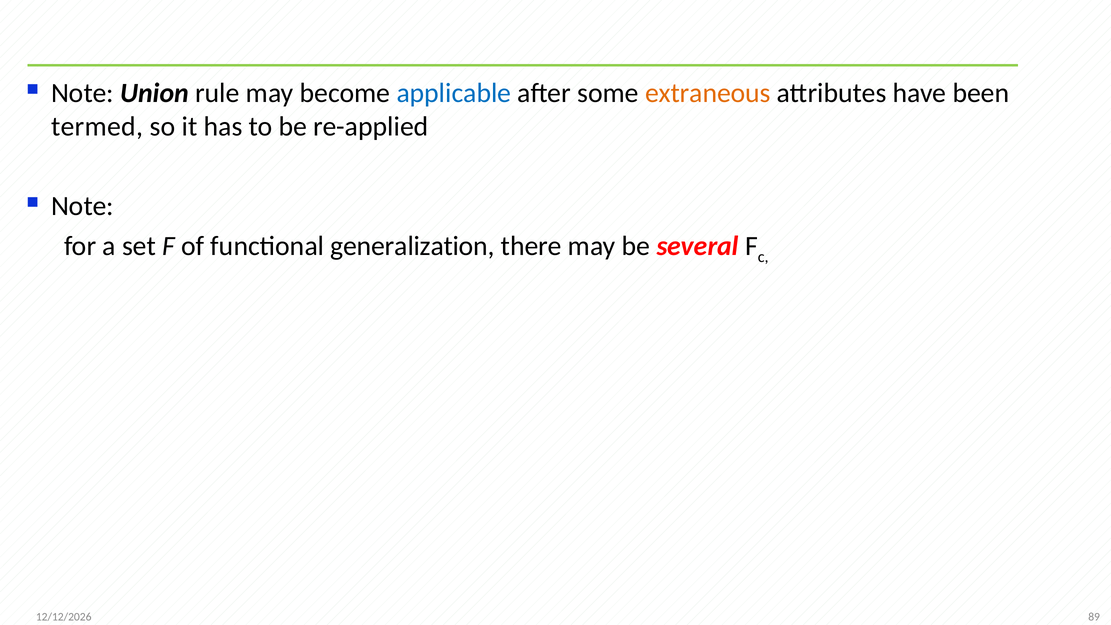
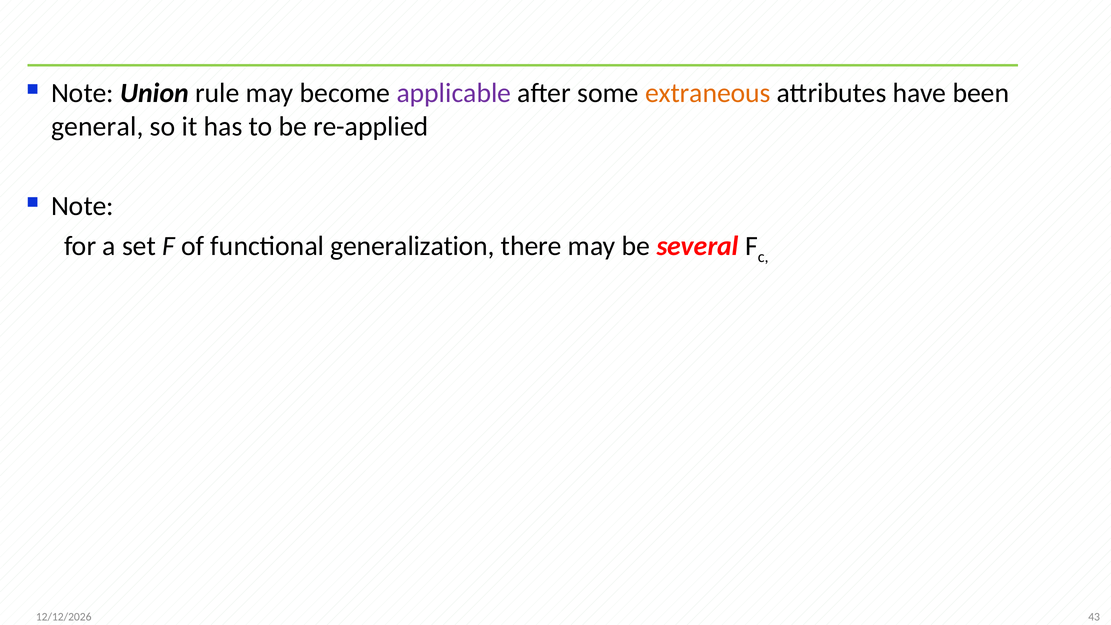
applicable colour: blue -> purple (454, 93)
termed: termed -> general (97, 127)
89: 89 -> 43 (1094, 617)
